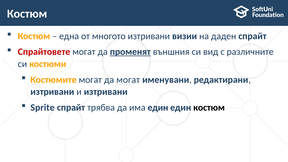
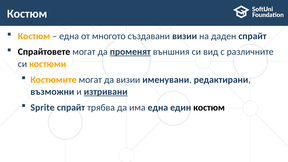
многото изтривани: изтривани -> създавани (149, 36)
Спрайтовете colour: red -> black (44, 52)
да могат: могат -> визии (128, 80)
изтривани: изтривани -> възможни (52, 92)
изтривани underline: none -> present (106, 92)
има един: един -> една (158, 107)
